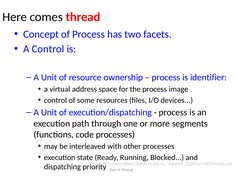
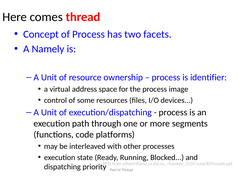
A Control: Control -> Namely (48, 49)
code processes: processes -> platforms (115, 135)
